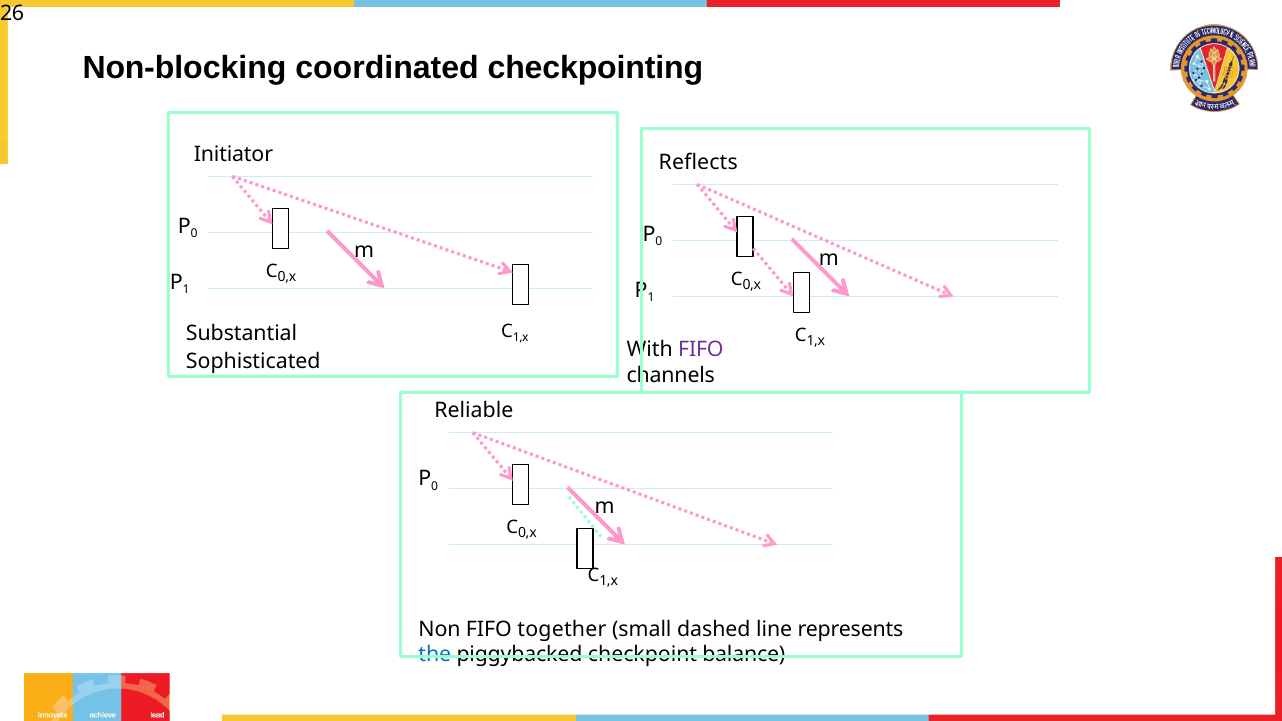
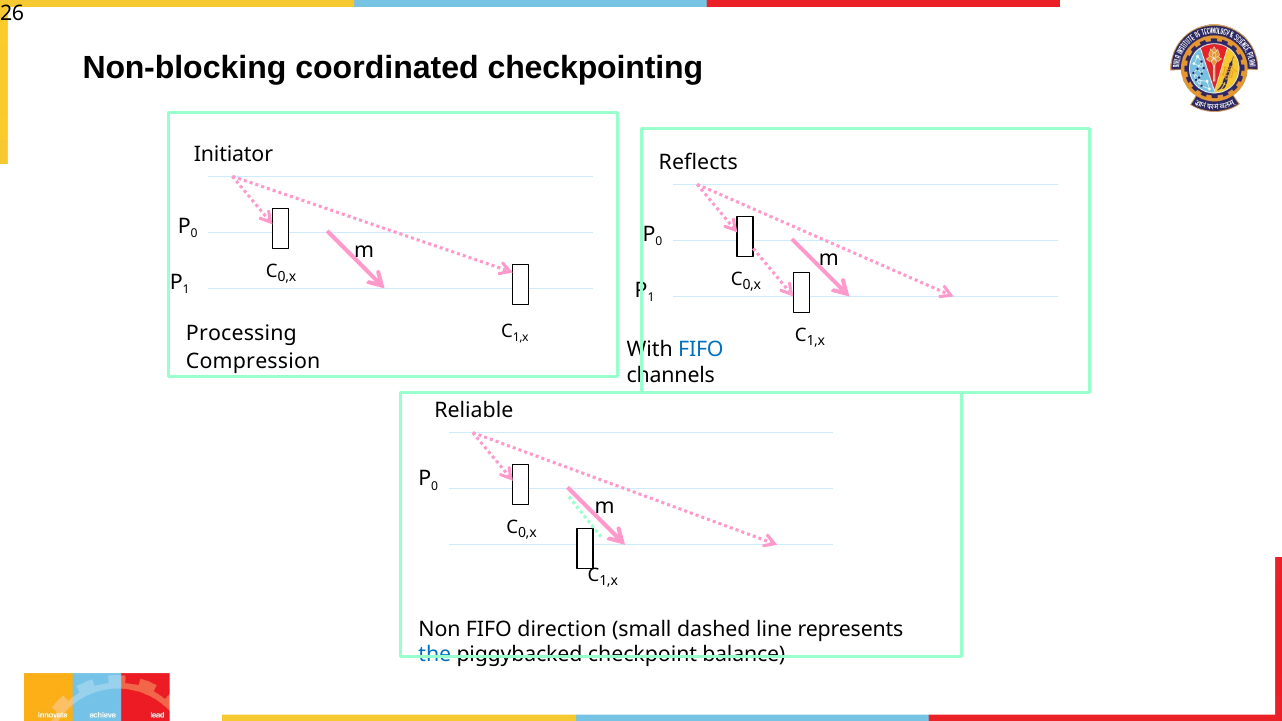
Substantial: Substantial -> Processing (241, 333)
FIFO colour: purple -> blue (701, 350)
Sophisticated: Sophisticated -> Compression (253, 361)
together: together -> direction (562, 629)
